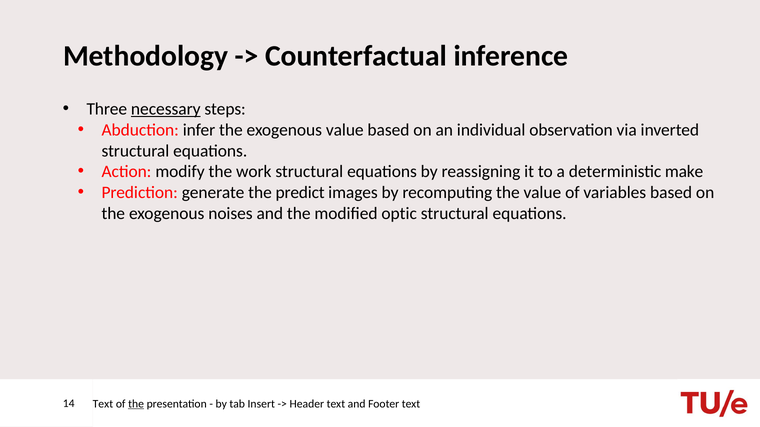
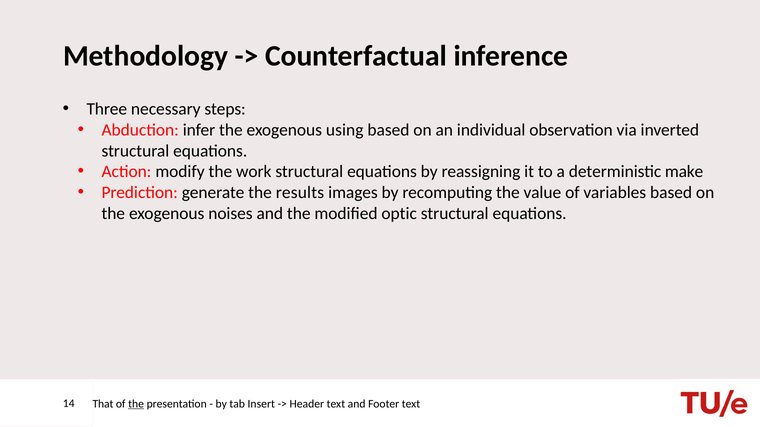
necessary underline: present -> none (166, 109)
exogenous value: value -> using (345, 130)
predict: predict -> results (300, 193)
Text: Text -> That (103, 404)
